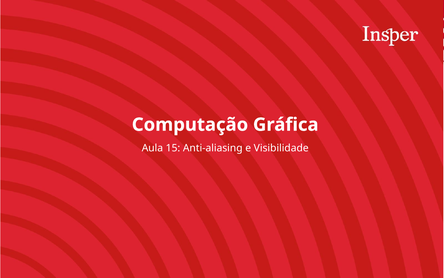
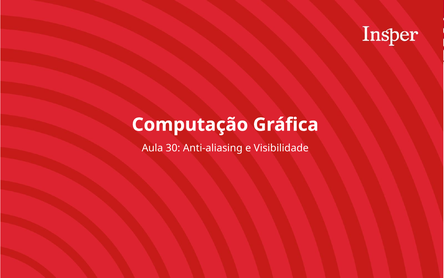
15: 15 -> 30 (173, 148)
